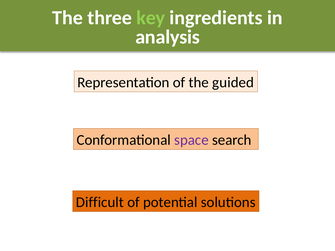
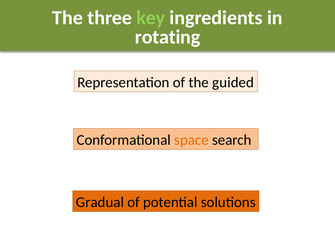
analysis: analysis -> rotating (168, 37)
space colour: purple -> orange (191, 140)
Difficult: Difficult -> Gradual (100, 202)
